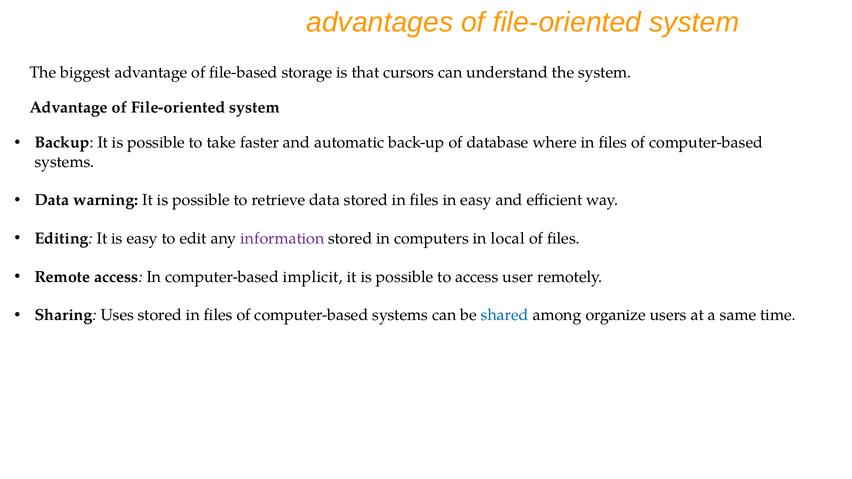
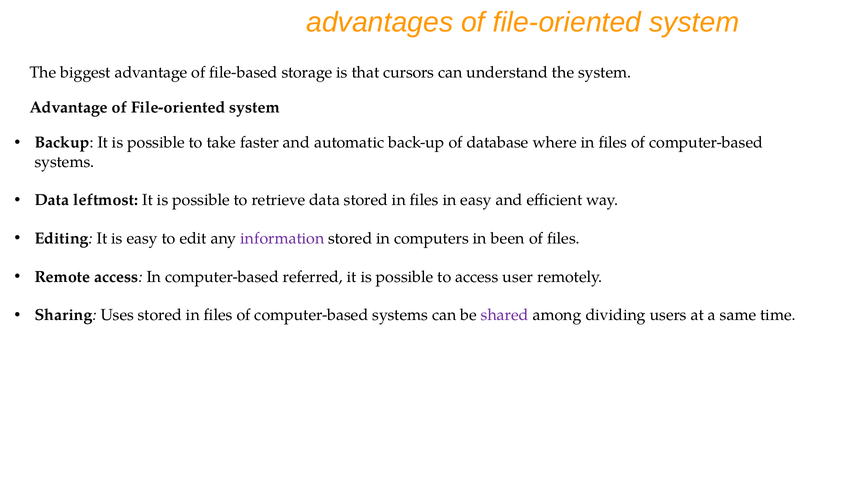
warning: warning -> leftmost (106, 200)
local: local -> been (508, 239)
implicit: implicit -> referred (313, 277)
shared colour: blue -> purple (505, 315)
organize: organize -> dividing (616, 315)
